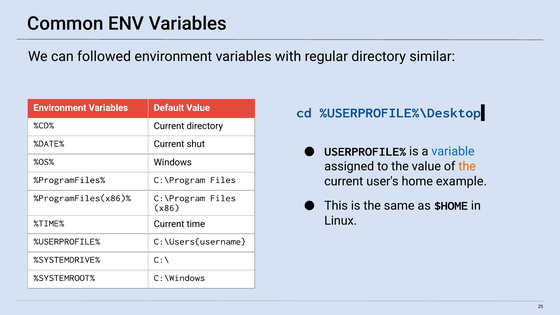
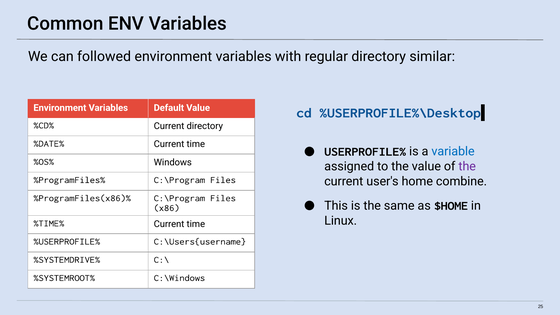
%DATE% Current shut: shut -> time (196, 144)
the colour: orange -> purple (467, 166)
example: example -> combine (461, 181)
